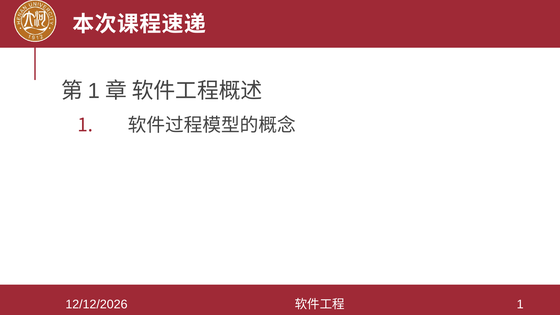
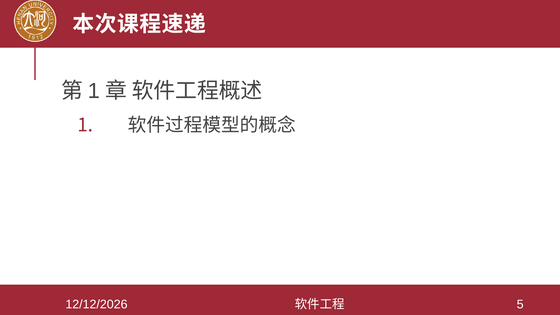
1: 1 -> 5 (520, 304)
